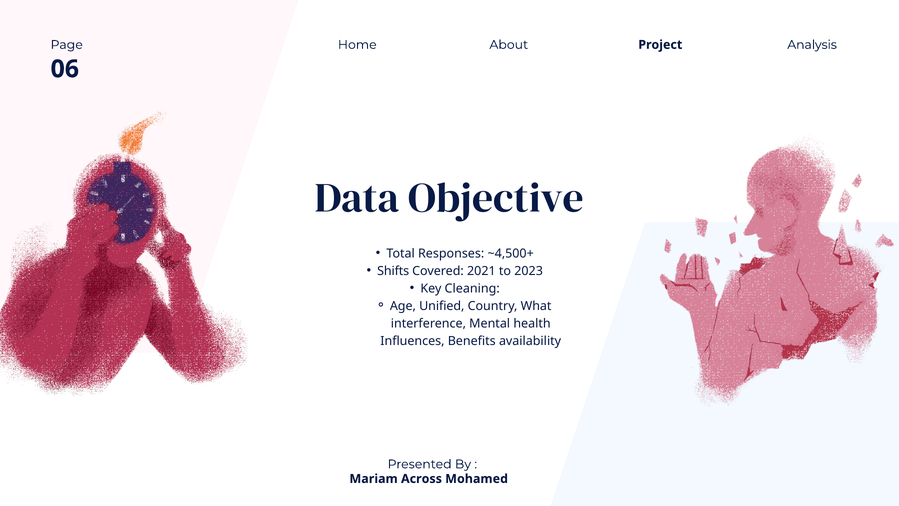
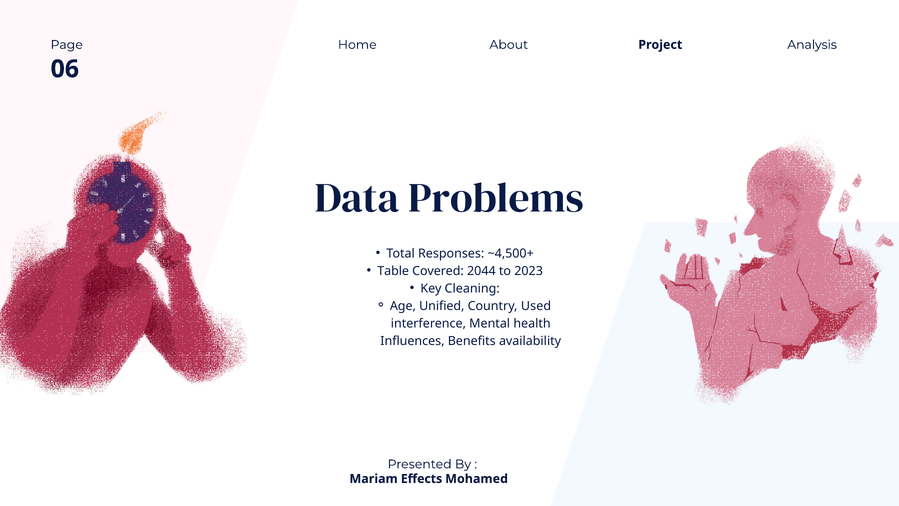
Objective: Objective -> Problems (496, 198)
Shifts: Shifts -> Table (393, 271)
2021: 2021 -> 2044 (481, 271)
What: What -> Used (536, 306)
Across: Across -> Effects (422, 479)
